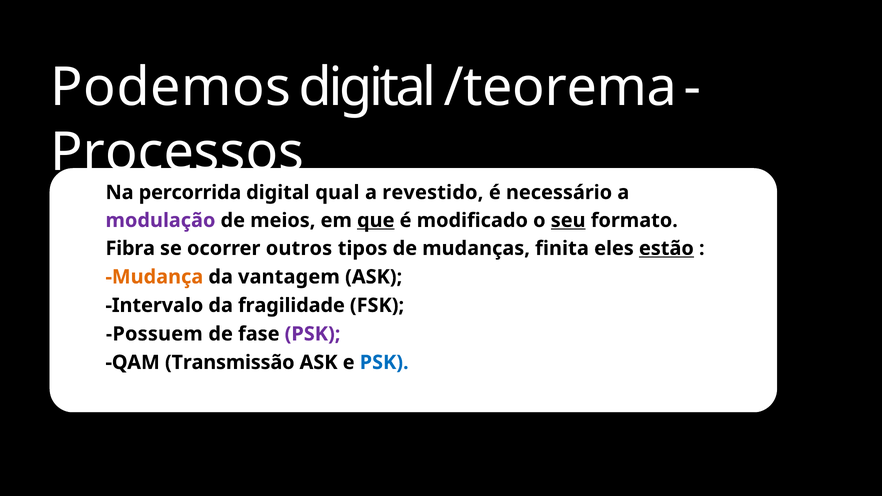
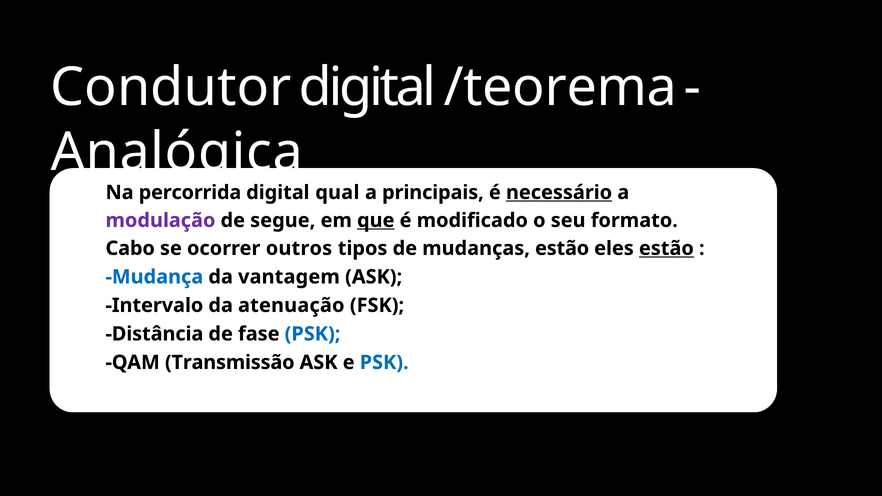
Podemos: Podemos -> Condutor (171, 88)
Processos: Processos -> Analógica (177, 152)
revestido: revestido -> principais (433, 193)
necessário underline: none -> present (559, 193)
meios: meios -> segue (283, 220)
seu underline: present -> none (568, 220)
Fibra: Fibra -> Cabo (130, 248)
mudanças finita: finita -> estão (562, 248)
Mudança colour: orange -> blue (154, 277)
fragilidade: fragilidade -> atenuação (291, 305)
Possuem: Possuem -> Distância (154, 334)
PSK colour: purple -> blue (313, 334)
